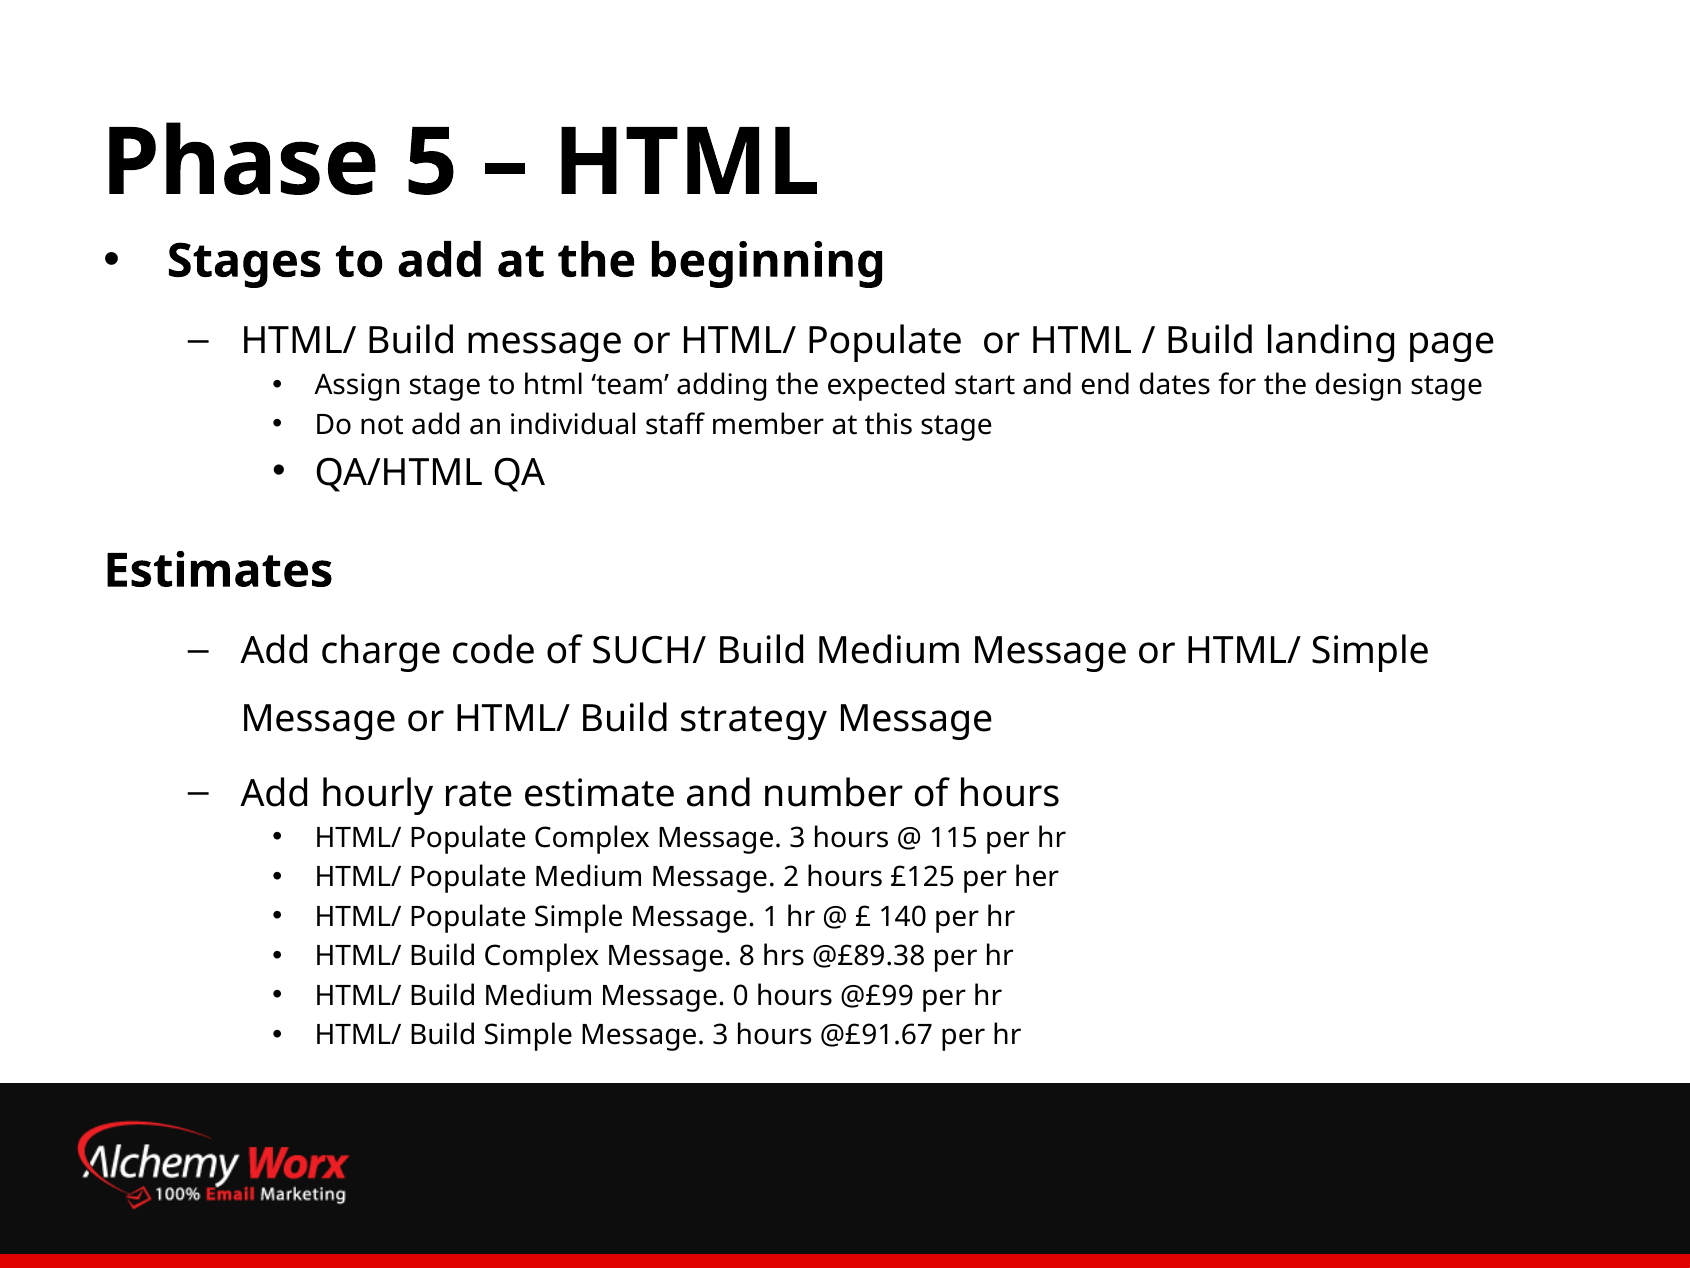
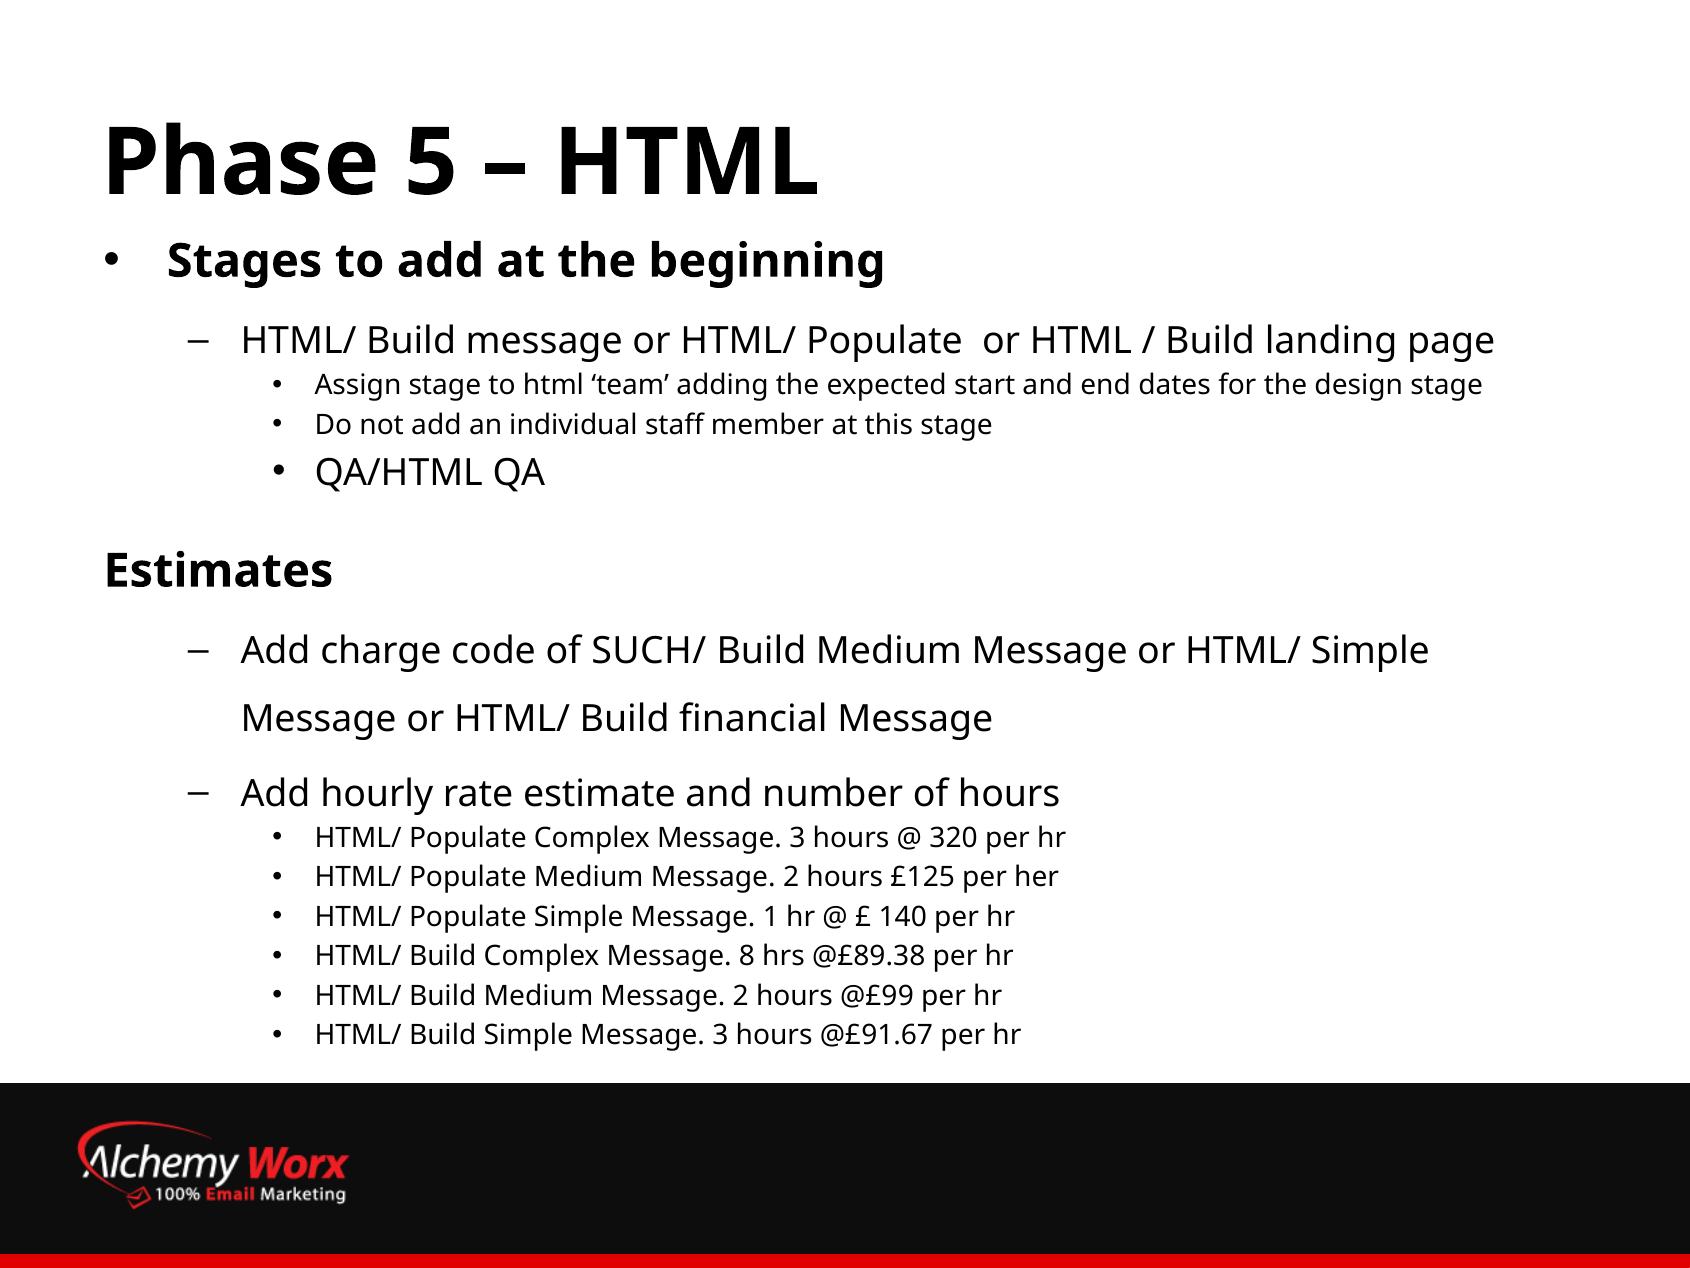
strategy: strategy -> financial (753, 718)
115: 115 -> 320 (954, 838)
Build Medium Message 0: 0 -> 2 (741, 996)
